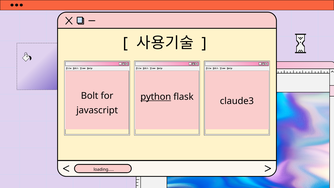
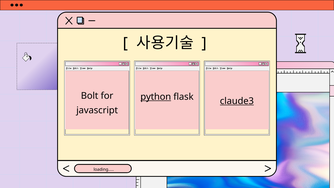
claude3 underline: none -> present (237, 101)
